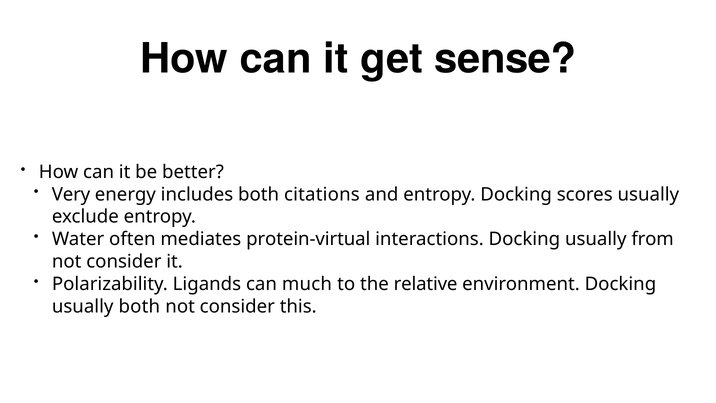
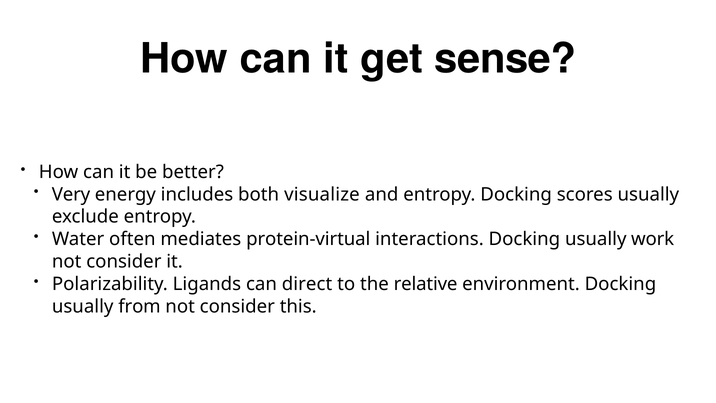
citations: citations -> visualize (322, 194)
from: from -> work (653, 239)
much: much -> direct (307, 284)
usually both: both -> from (140, 306)
